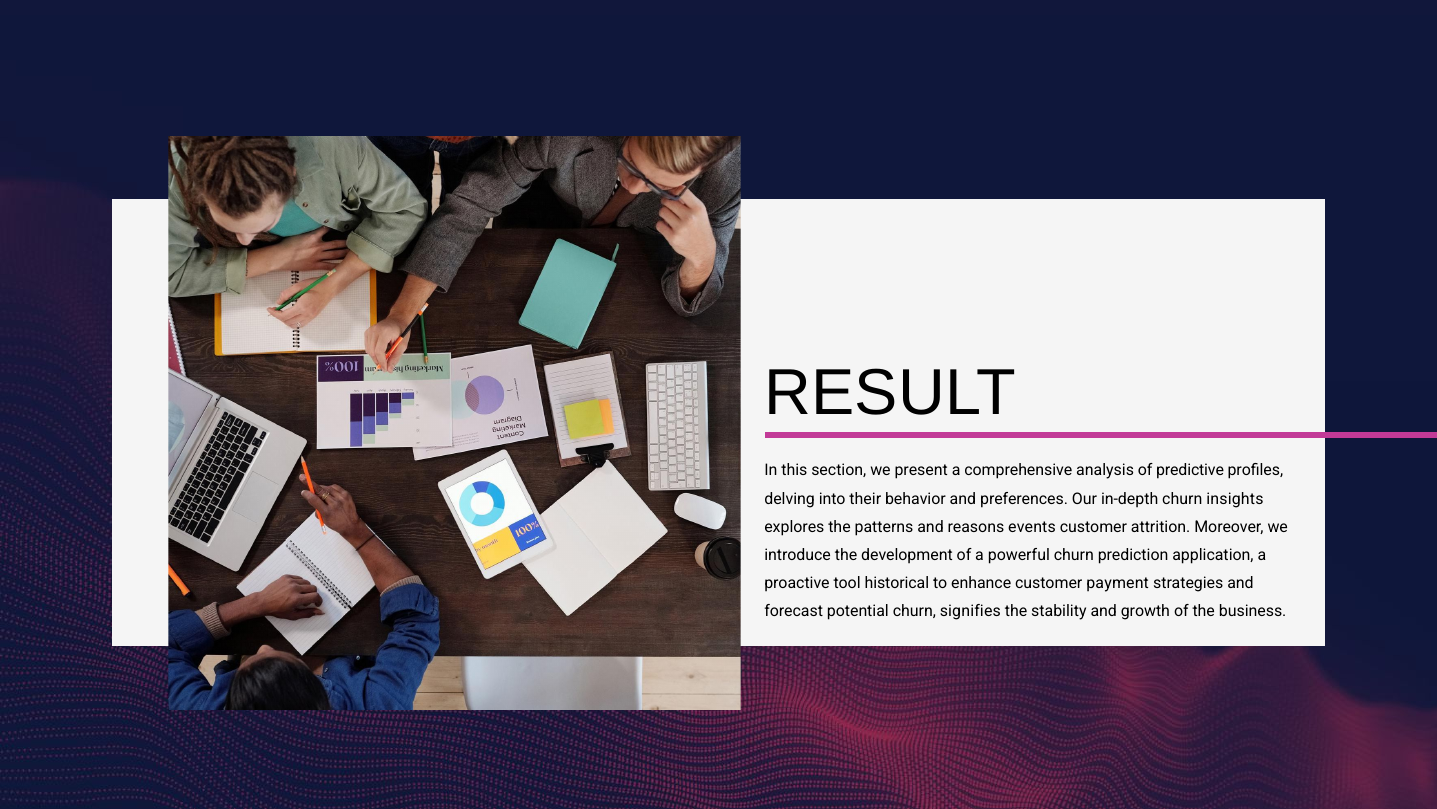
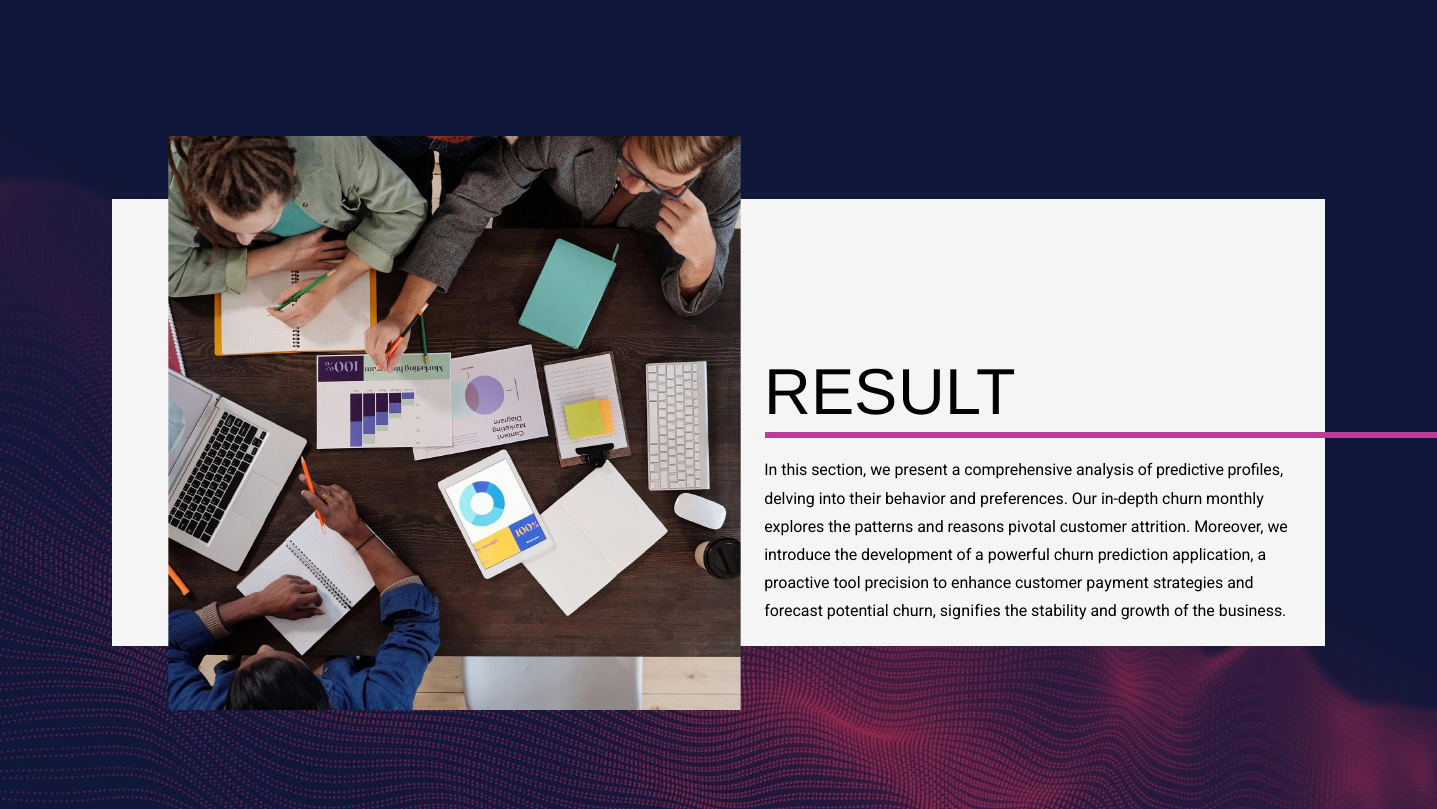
insights: insights -> monthly (1235, 498)
events: events -> pivotal (1032, 527)
historical: historical -> precision (897, 583)
